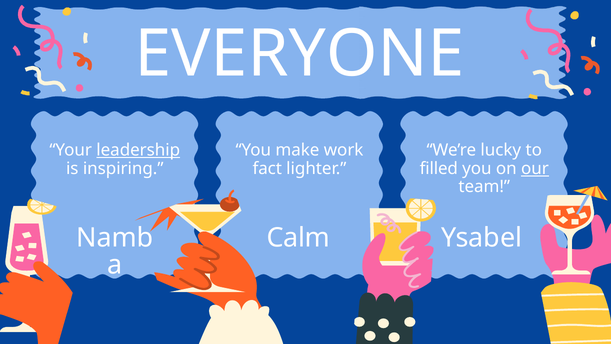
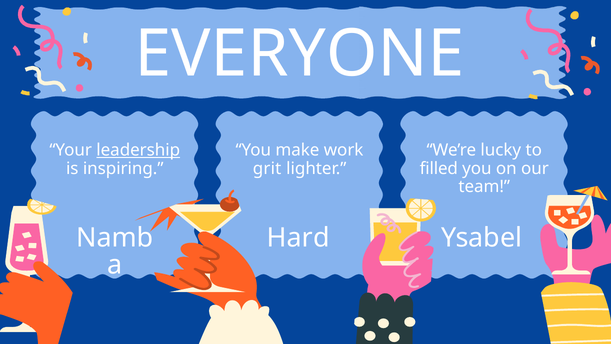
fact: fact -> grit (267, 168)
our underline: present -> none (535, 168)
Calm: Calm -> Hard (298, 237)
